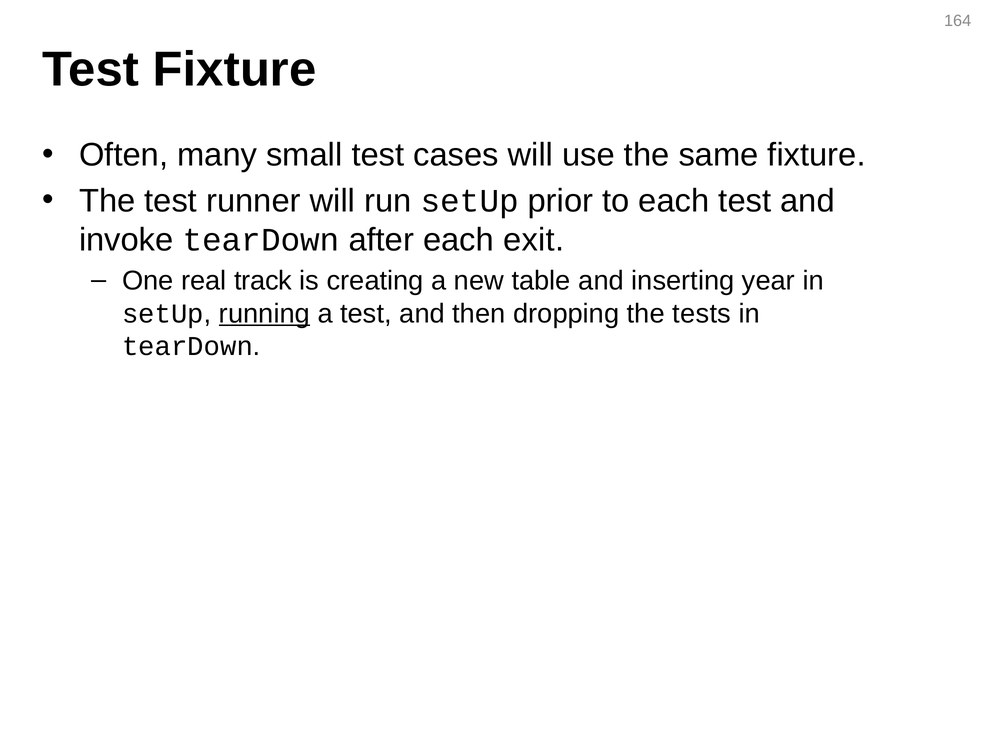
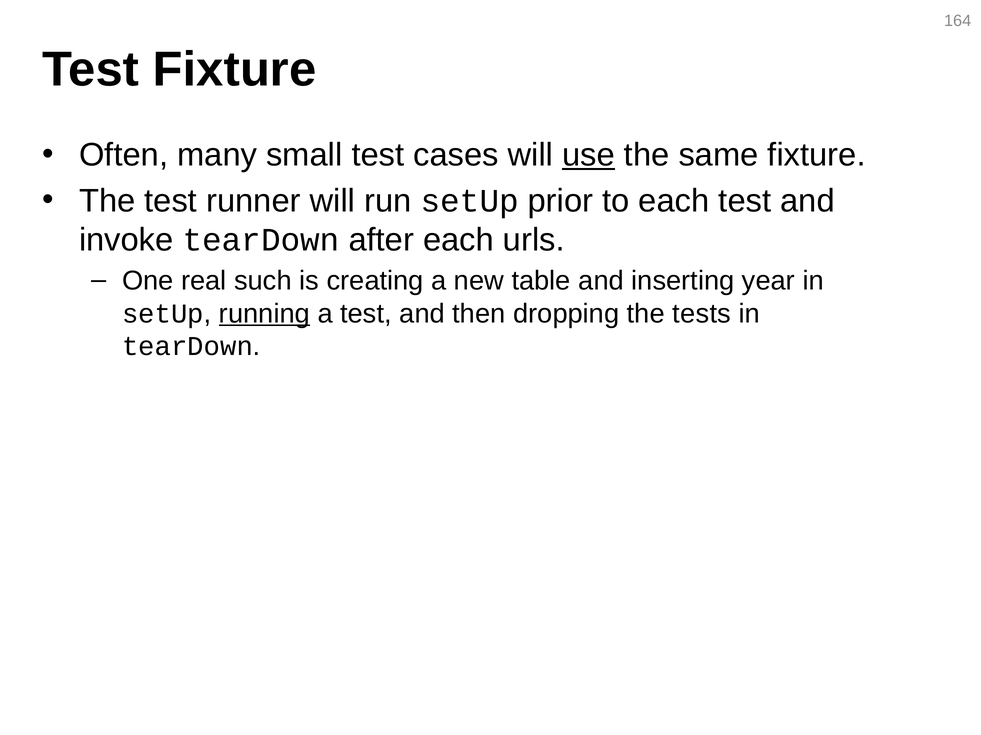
use underline: none -> present (589, 155)
exit: exit -> urls (534, 240)
track: track -> such (263, 281)
